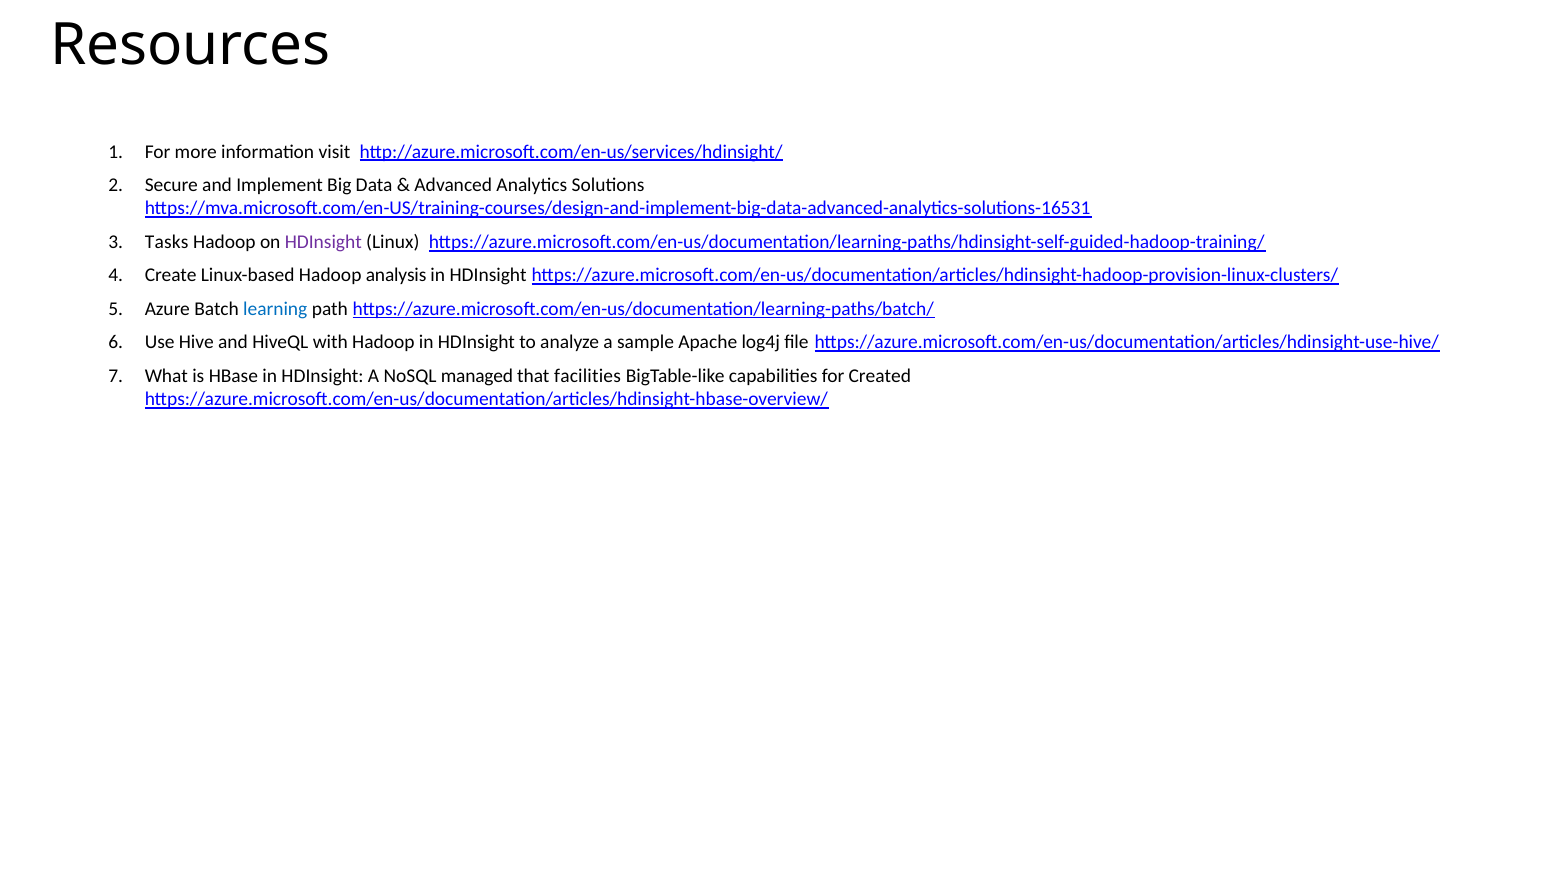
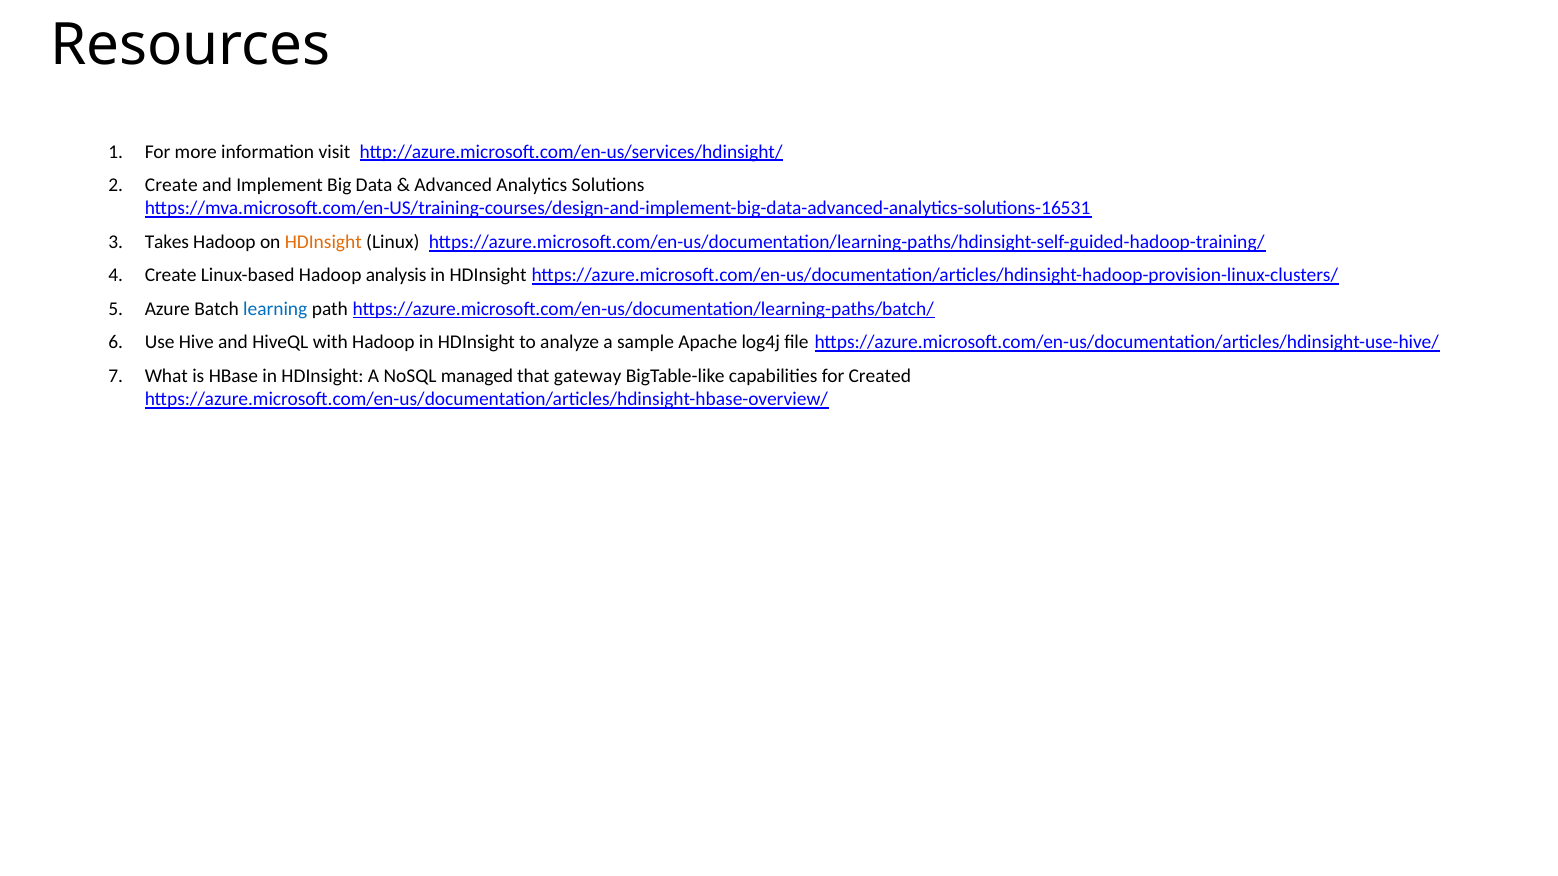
Secure: Secure -> Create (171, 185)
Tasks: Tasks -> Takes (167, 242)
HDInsight colour: purple -> orange (323, 242)
facilities: facilities -> gateway (588, 376)
